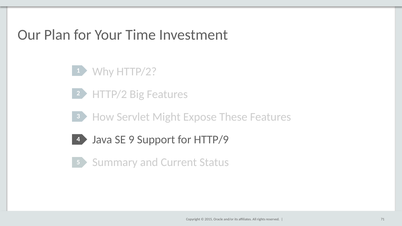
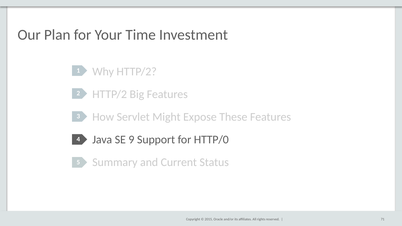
HTTP/9: HTTP/9 -> HTTP/0 (211, 140)
